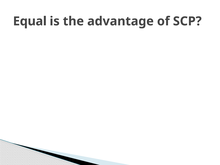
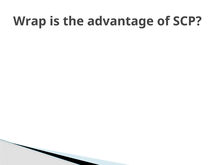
Equal: Equal -> Wrap (30, 21)
